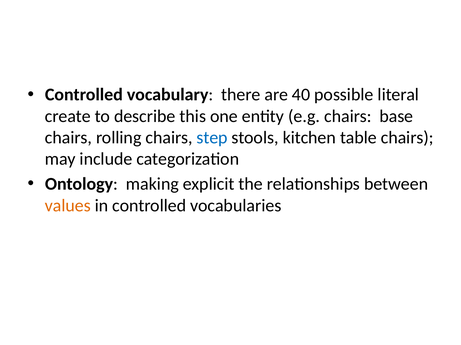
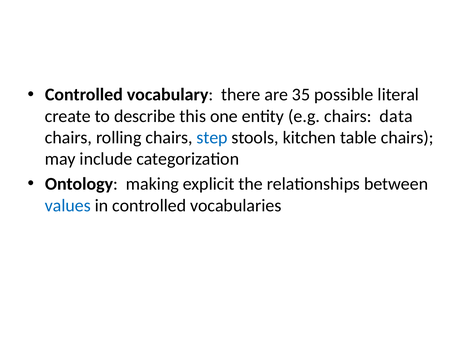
40: 40 -> 35 (301, 95)
base: base -> data (396, 116)
values colour: orange -> blue (68, 206)
